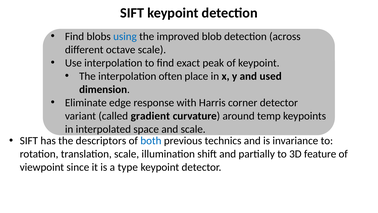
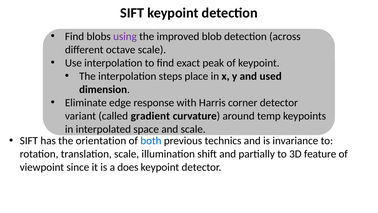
using colour: blue -> purple (125, 36)
often: often -> steps (170, 76)
descriptors: descriptors -> orientation (101, 141)
type: type -> does (128, 167)
